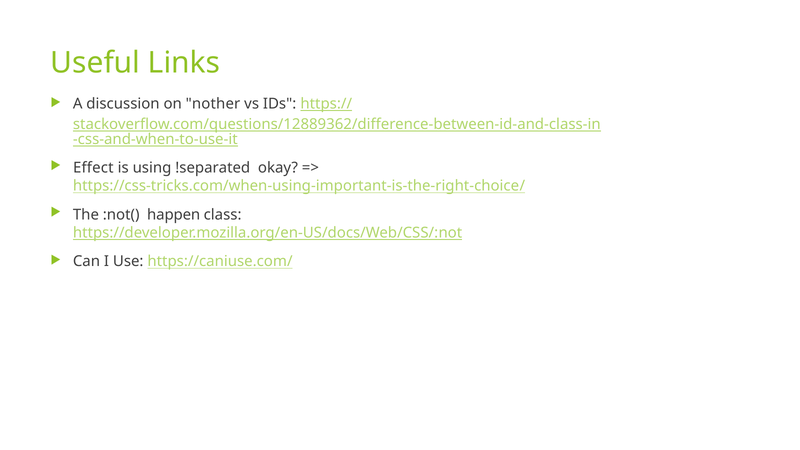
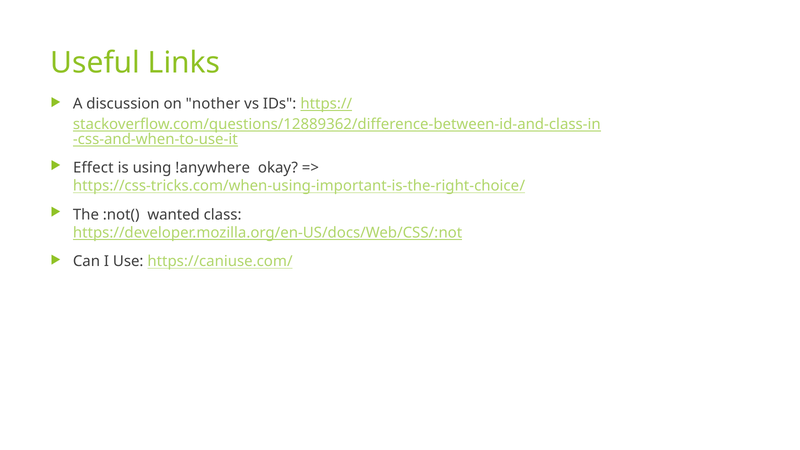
!separated: !separated -> !anywhere (213, 168)
happen: happen -> wanted (174, 215)
